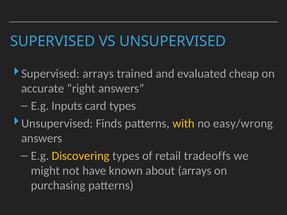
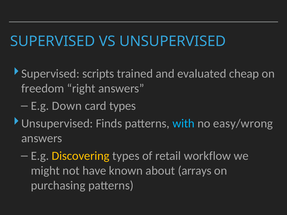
Supervised arrays: arrays -> scripts (98, 74)
accurate: accurate -> freedom (43, 88)
Inputs: Inputs -> Down (67, 106)
with colour: yellow -> light blue (184, 124)
tradeoffs: tradeoffs -> workflow (207, 156)
